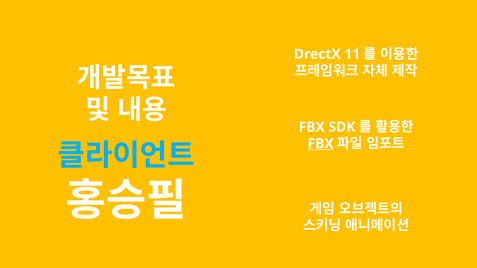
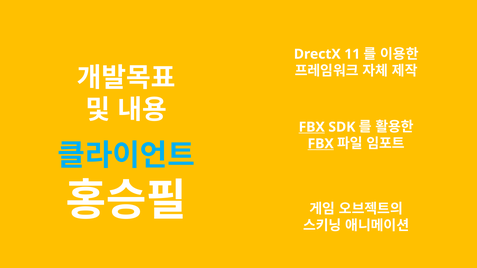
FBX underline: none -> present (312, 127)
